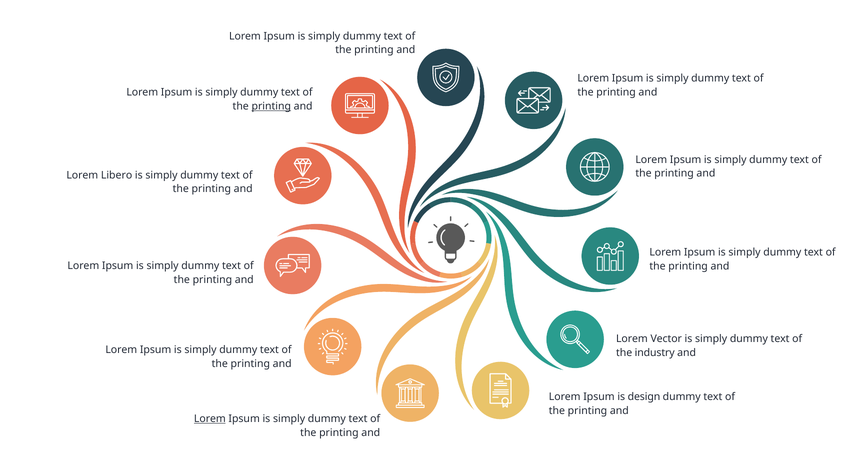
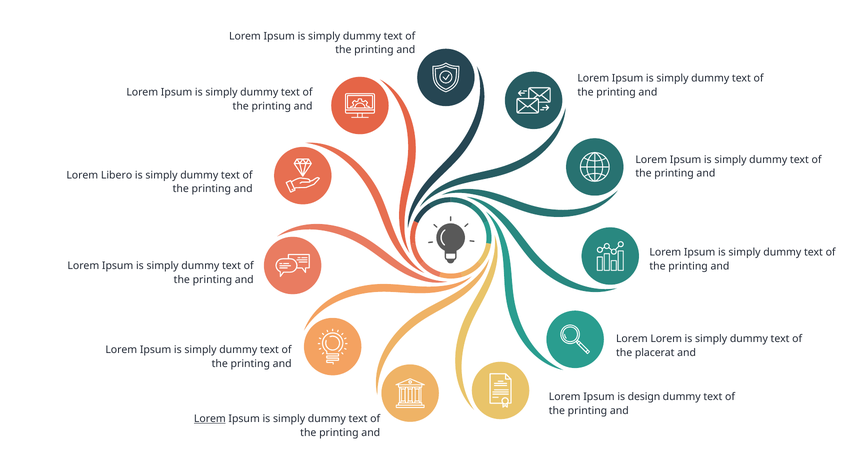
printing underline: present -> none (271, 106)
Lorem Vector: Vector -> Lorem (666, 339)
industry: industry -> placerat (655, 353)
